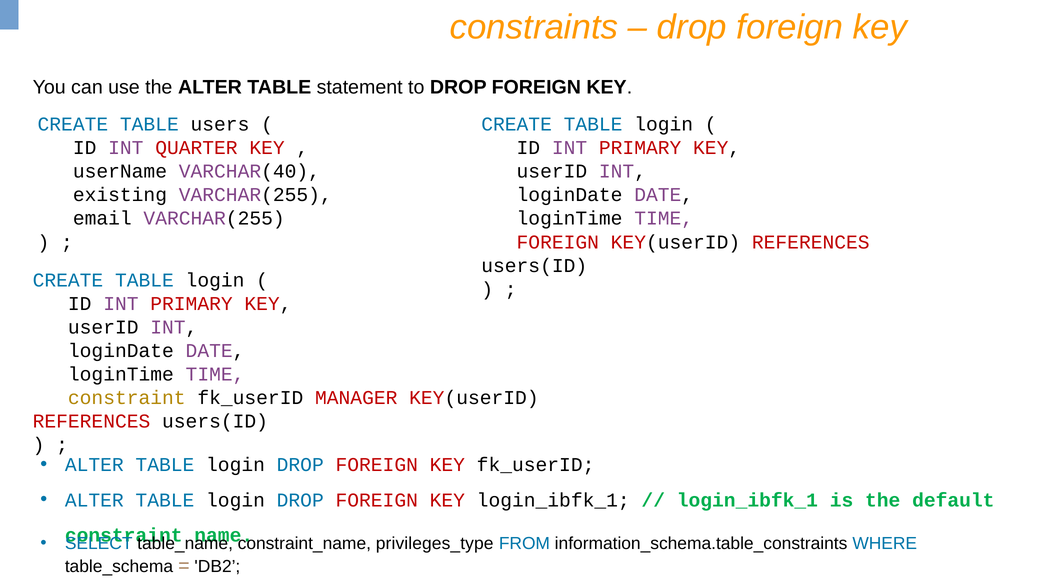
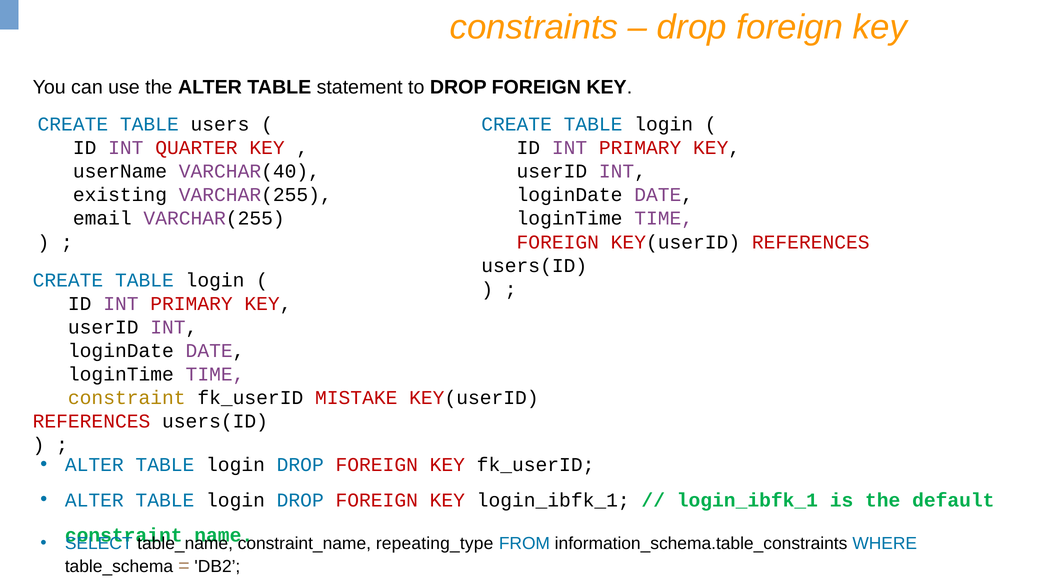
MANAGER: MANAGER -> MISTAKE (356, 398)
privileges_type: privileges_type -> repeating_type (435, 544)
